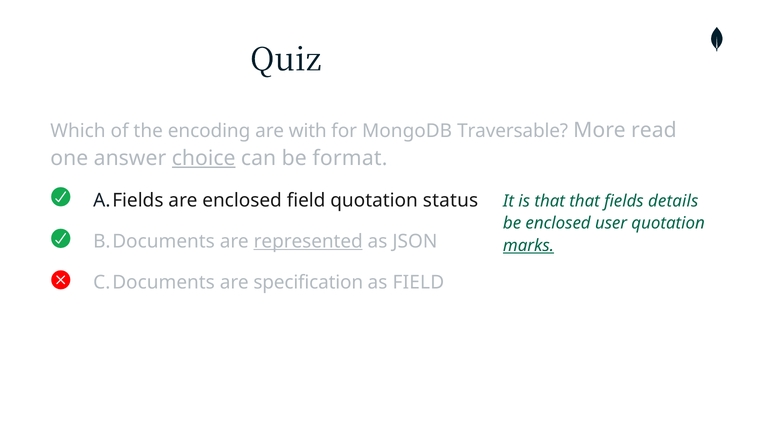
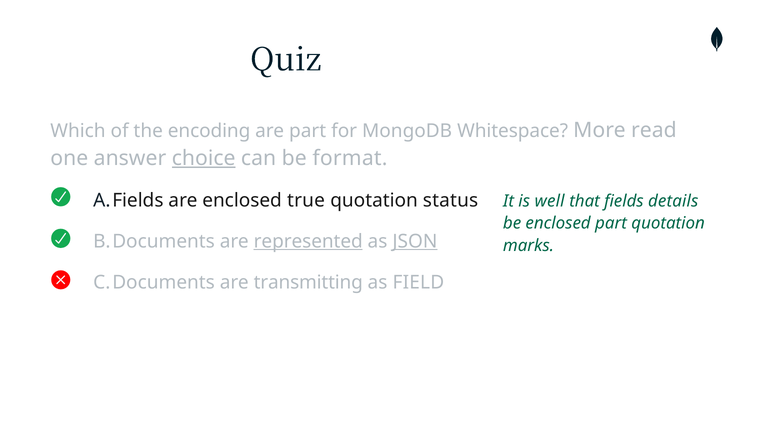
are with: with -> part (308, 131)
Traversable: Traversable -> Whitespace (513, 131)
enclosed field: field -> true (306, 200)
is that: that -> well (550, 201)
enclosed user: user -> part (611, 223)
JSON underline: none -> present (415, 241)
marks underline: present -> none (528, 245)
specification: specification -> transmitting (308, 282)
